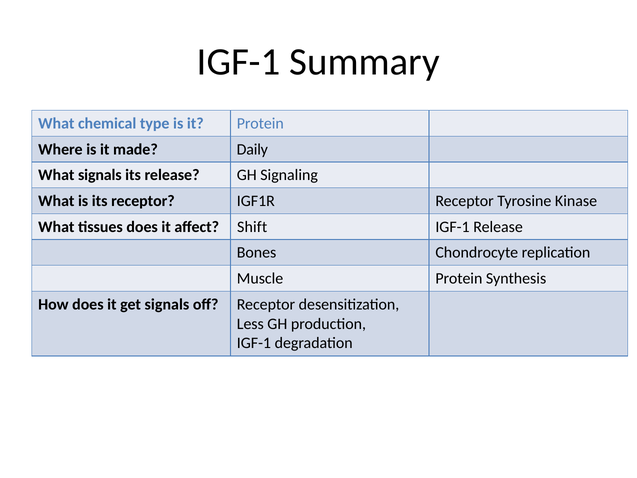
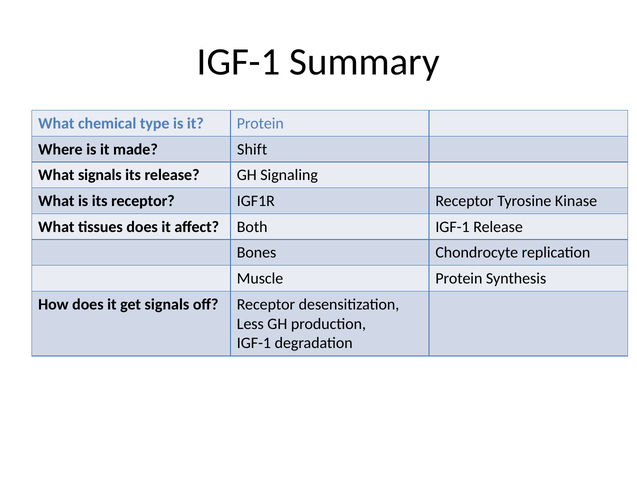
Daily: Daily -> Shift (252, 149)
Shift: Shift -> Both (252, 227)
